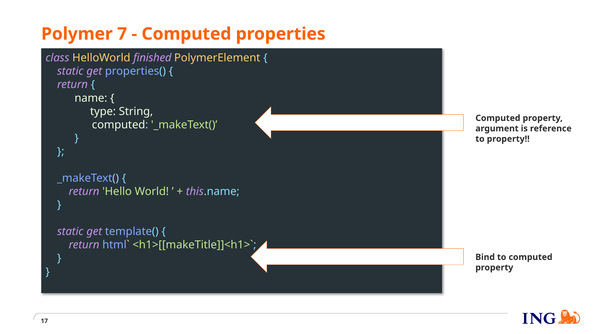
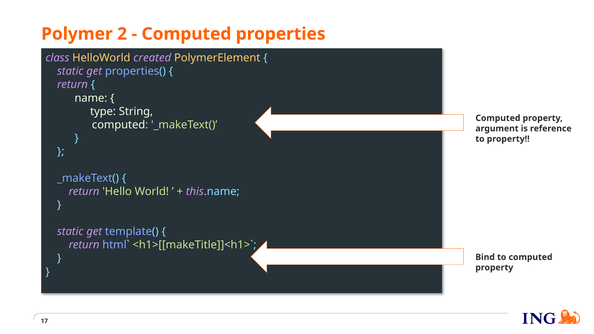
7: 7 -> 2 (122, 34)
finished: finished -> created (152, 58)
